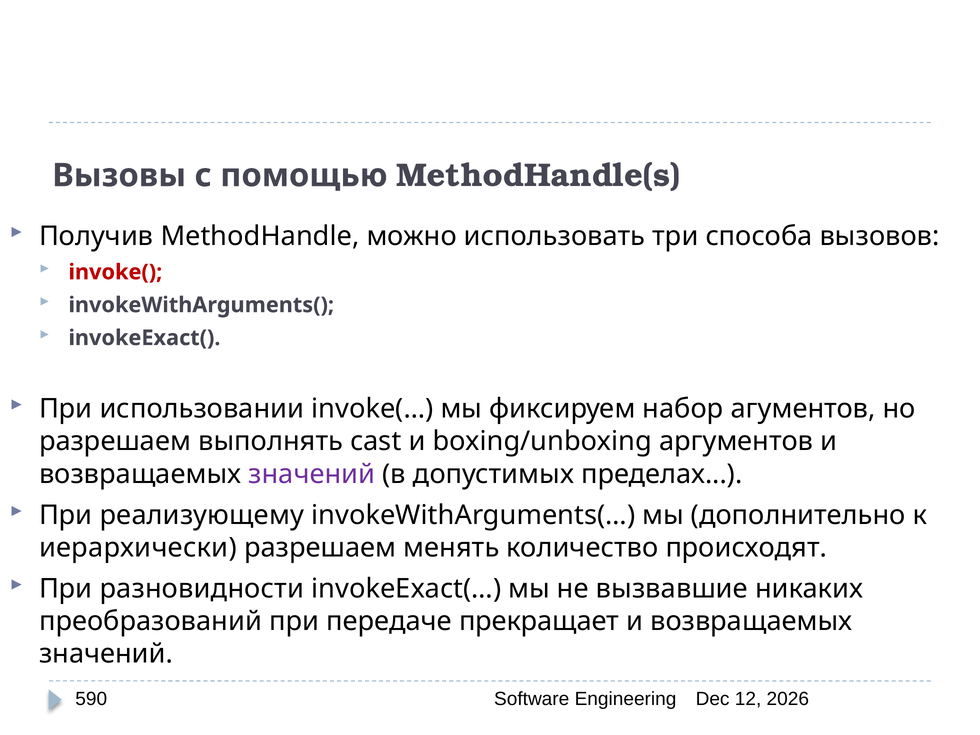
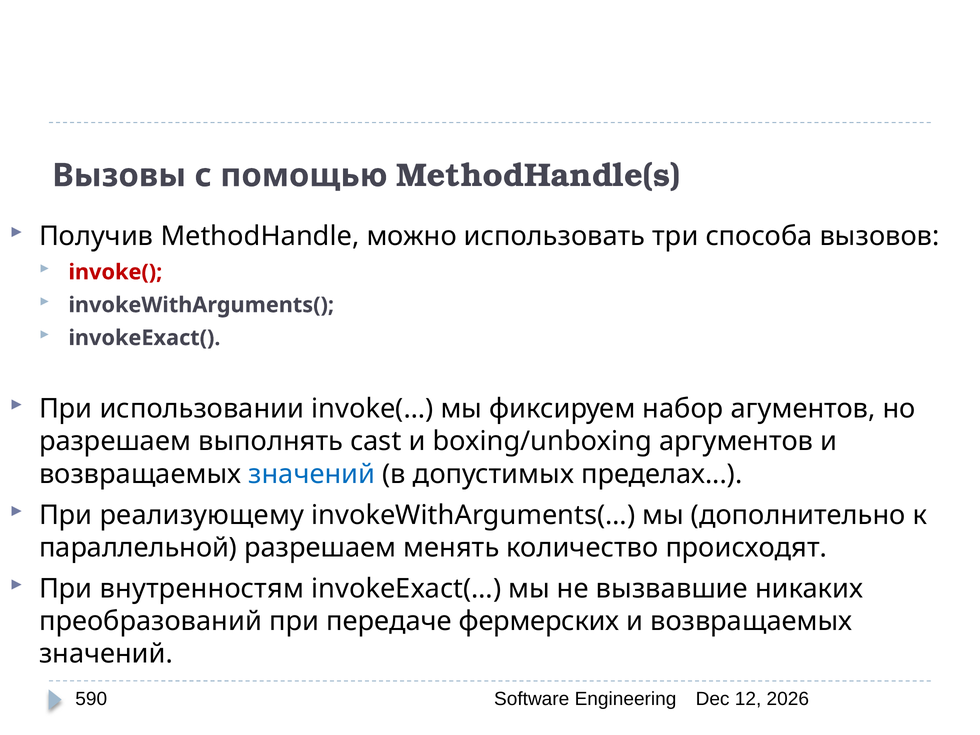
значений colour: purple -> blue (312, 474)
иерархически: иерархически -> параллельной (138, 548)
разновидности: разновидности -> внутренностям (202, 589)
прекращает: прекращает -> фермерских (539, 621)
